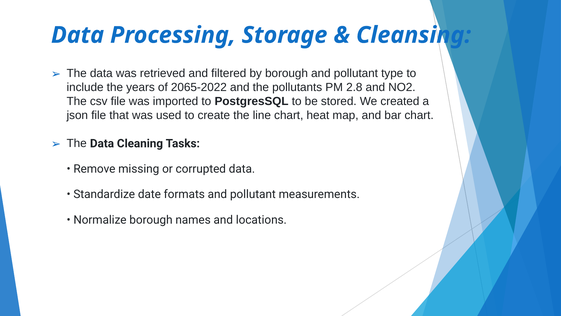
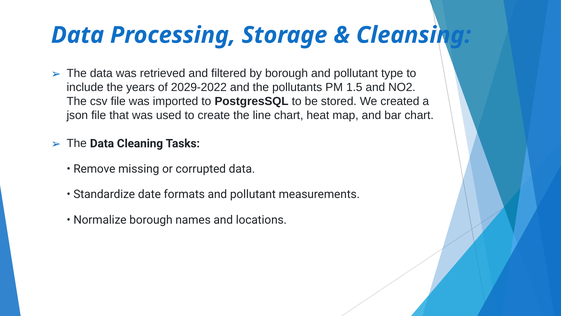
2065-2022: 2065-2022 -> 2029-2022 (199, 87)
2.8: 2.8 -> 1.5 (354, 87)
